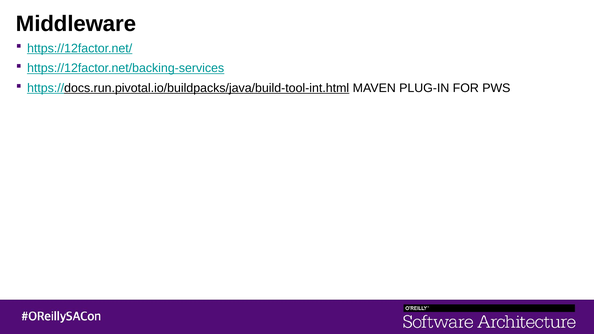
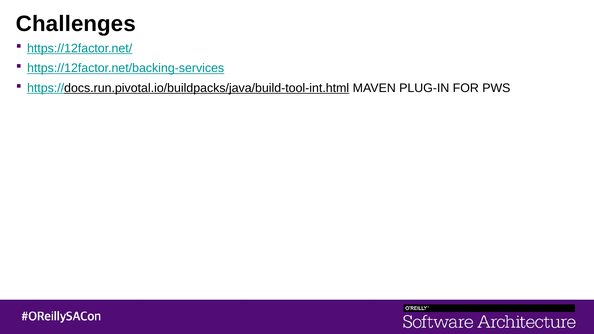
Middleware: Middleware -> Challenges (76, 24)
